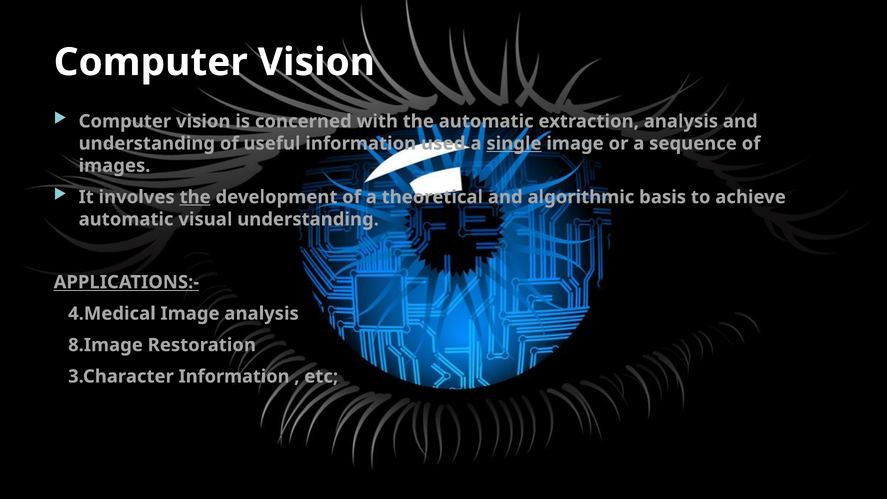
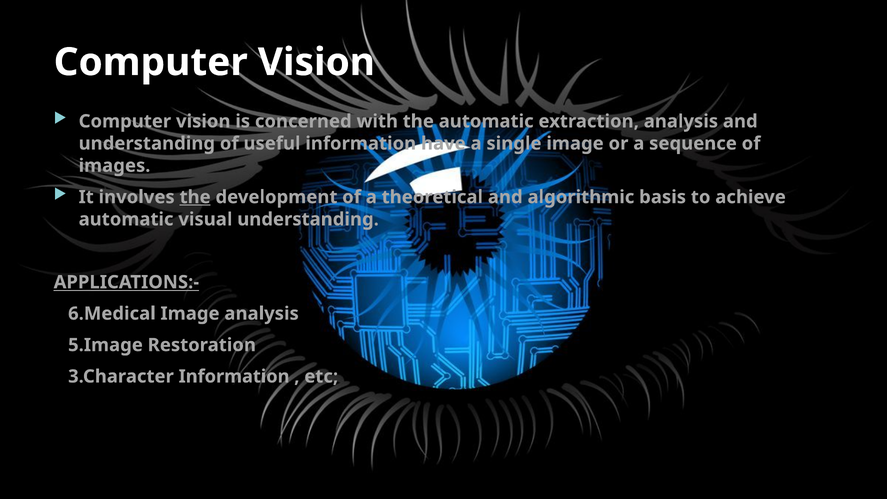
used: used -> have (443, 143)
single underline: present -> none (514, 143)
4.Medical: 4.Medical -> 6.Medical (112, 314)
8.Image: 8.Image -> 5.Image (105, 345)
